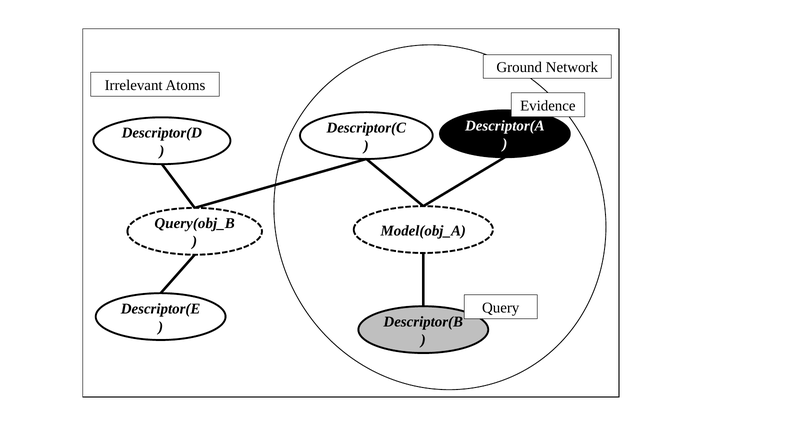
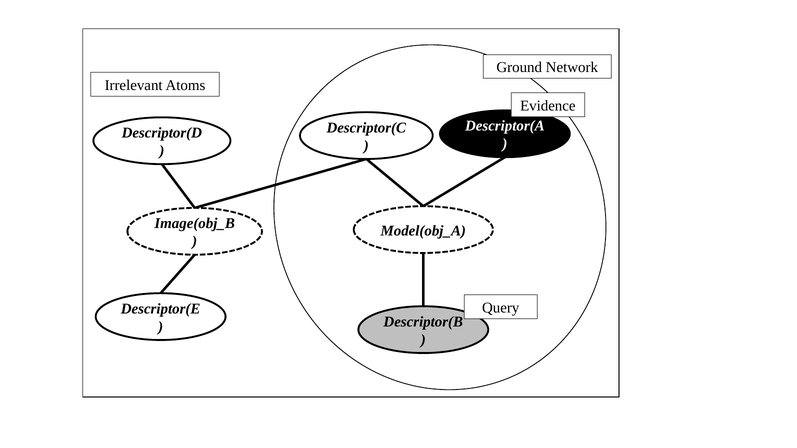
Query(obj_B: Query(obj_B -> Image(obj_B (195, 224)
